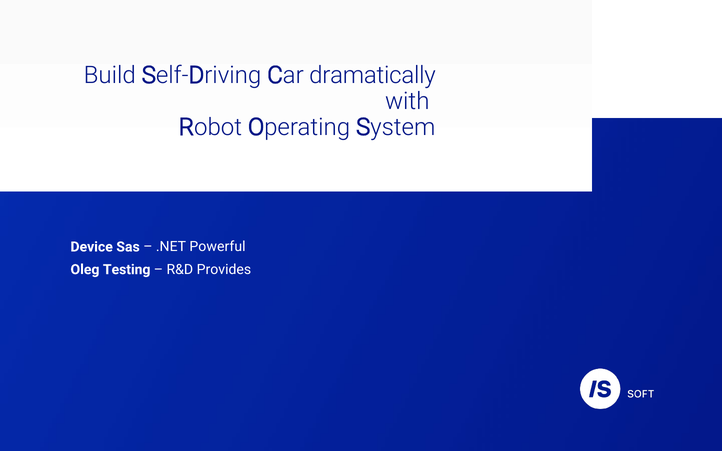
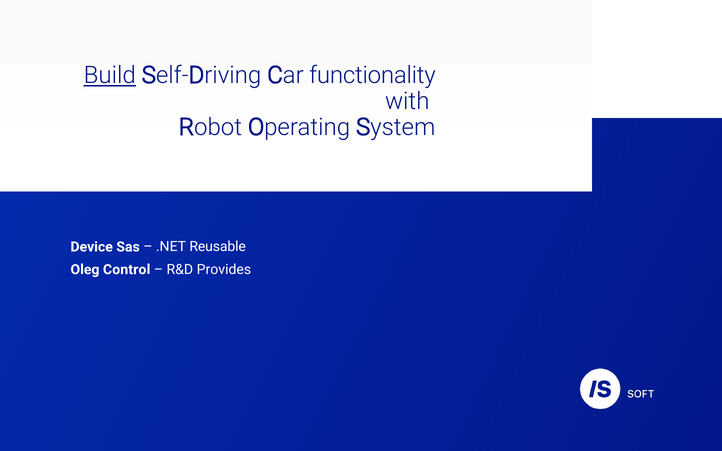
Build underline: none -> present (110, 75)
dramatically: dramatically -> functionality (372, 75)
Powerful: Powerful -> Reusable (218, 247)
Testing: Testing -> Control (127, 270)
